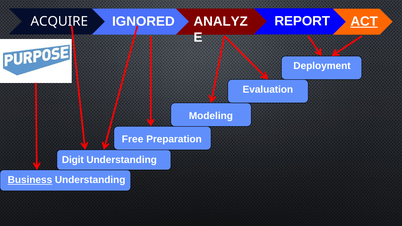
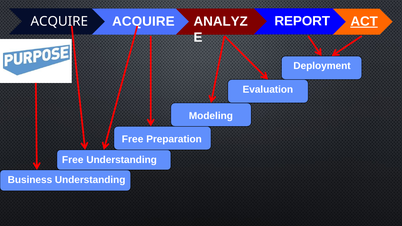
IGNORED: IGNORED -> ACQUIRE (143, 21)
Digit: Digit -> Free (73, 160)
Business underline: present -> none (30, 180)
